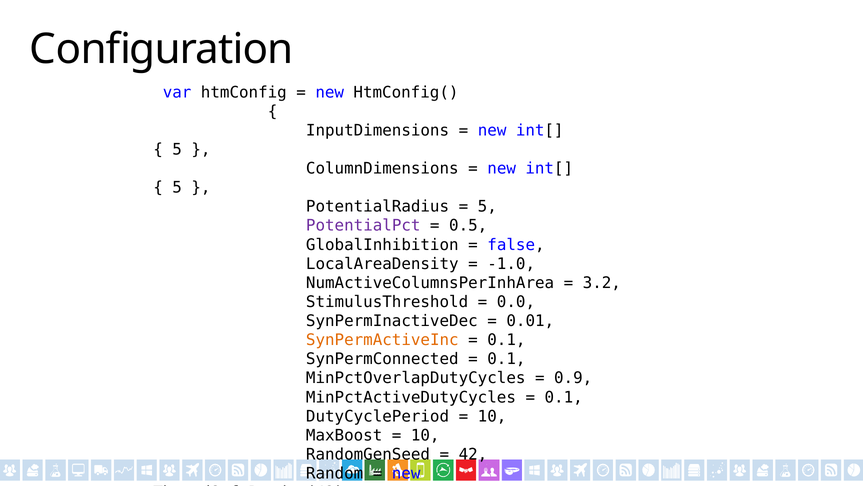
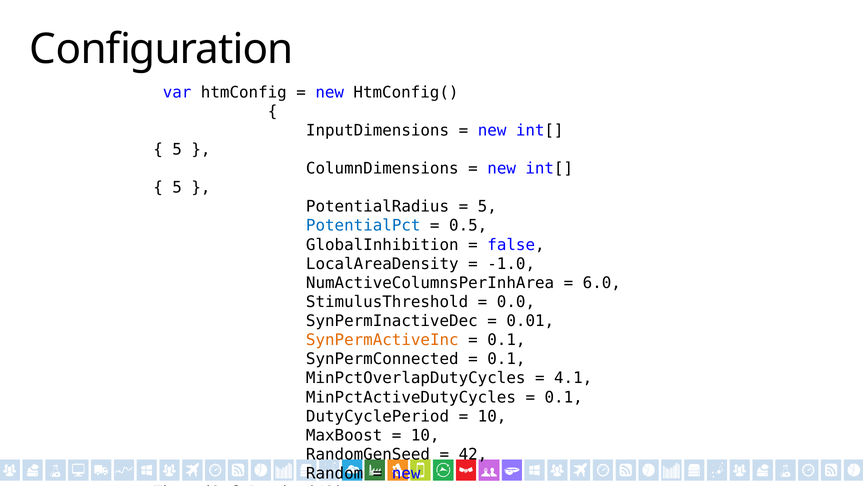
PotentialPct colour: purple -> blue (363, 225)
3.2: 3.2 -> 6.0 (602, 283)
0.9: 0.9 -> 4.1 (573, 378)
